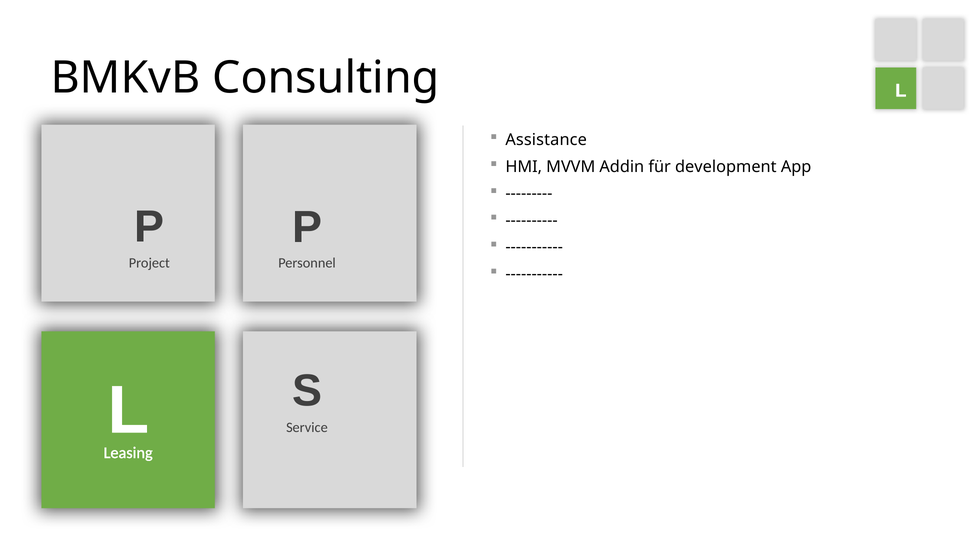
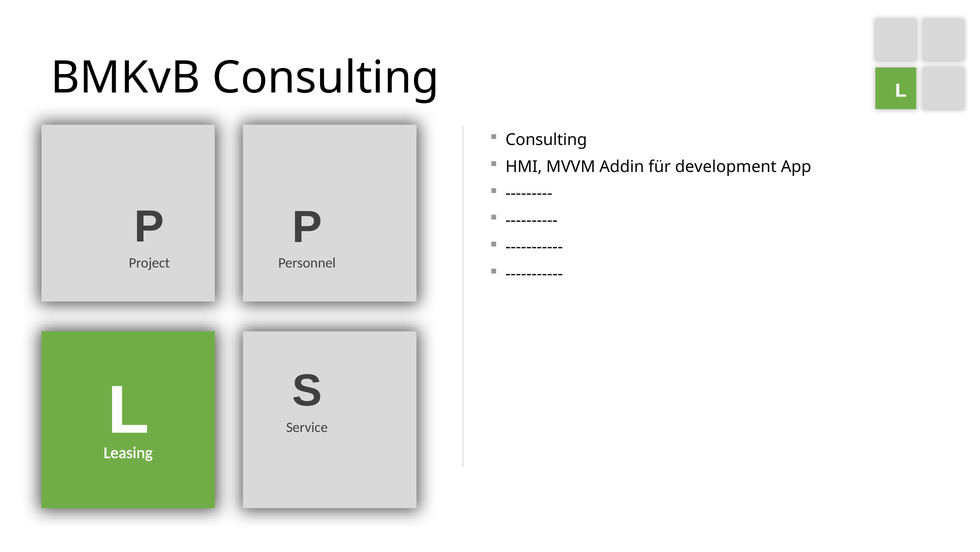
Assistance: Assistance -> Consulting (546, 140)
